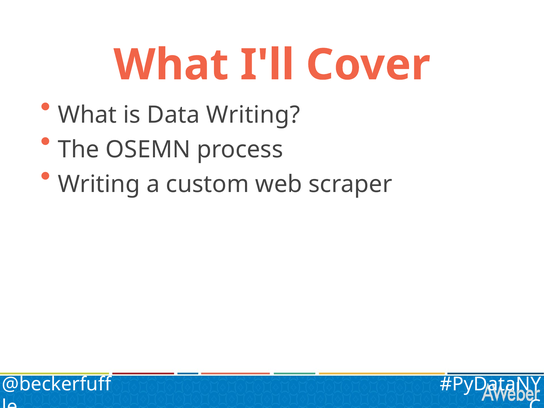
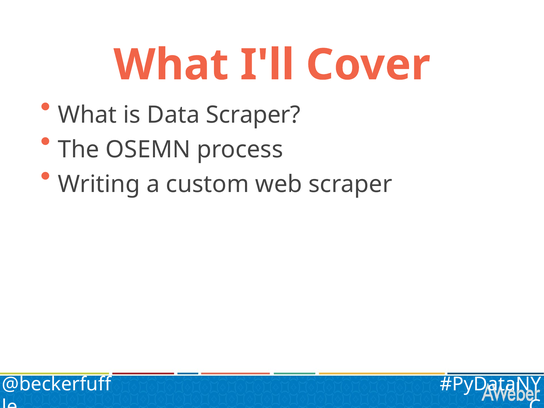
Data Writing: Writing -> Scraper (253, 115)
